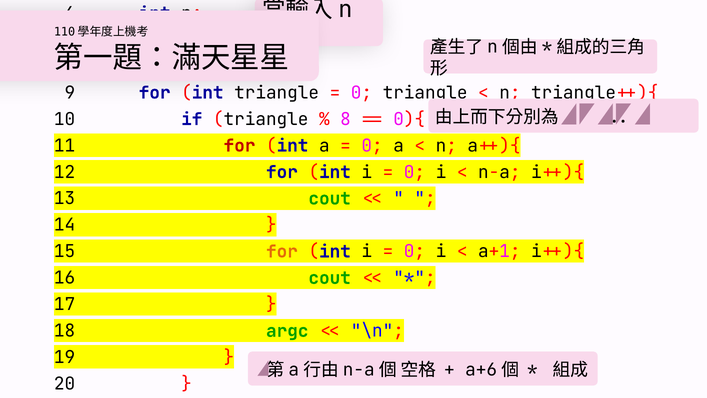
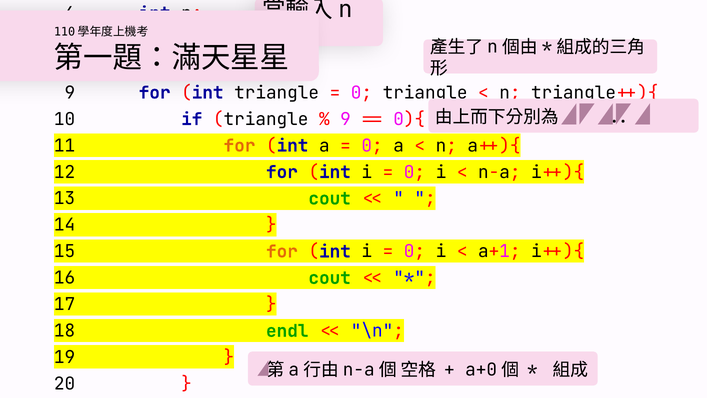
8: 8 -> 9 (346, 119)
for colour: red -> orange (239, 146)
argc: argc -> endl (287, 331)
a+6: a+6 -> a+0 (481, 369)
